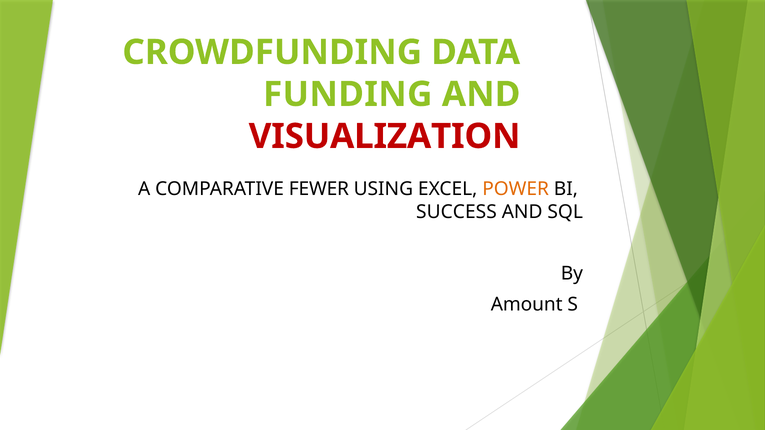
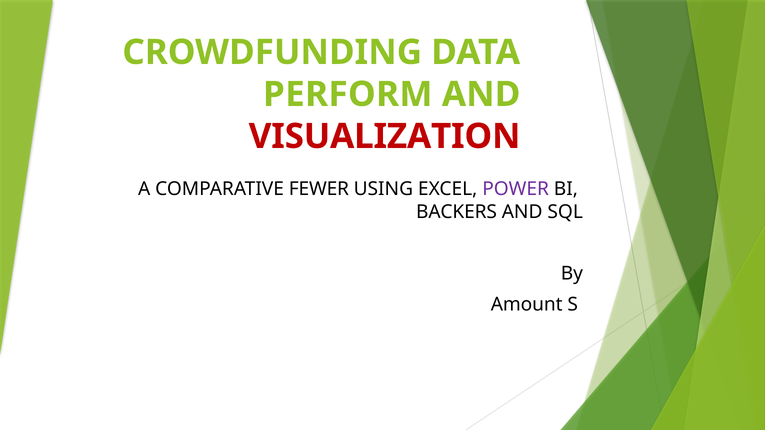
FUNDING: FUNDING -> PERFORM (348, 94)
POWER colour: orange -> purple (516, 189)
SUCCESS: SUCCESS -> BACKERS (457, 212)
